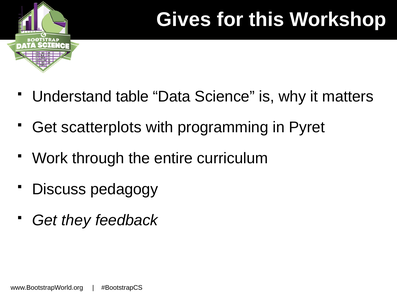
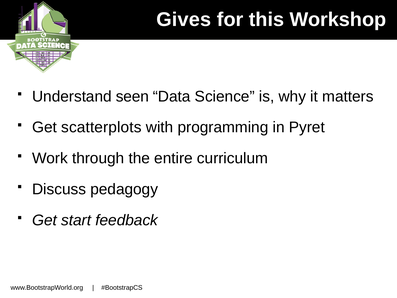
table: table -> seen (132, 96)
they: they -> start (76, 220)
